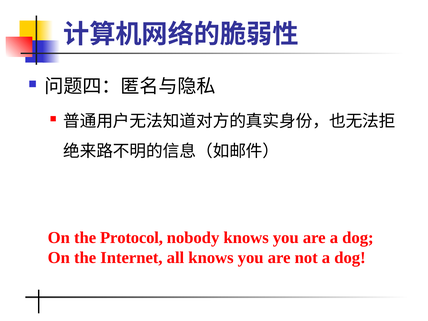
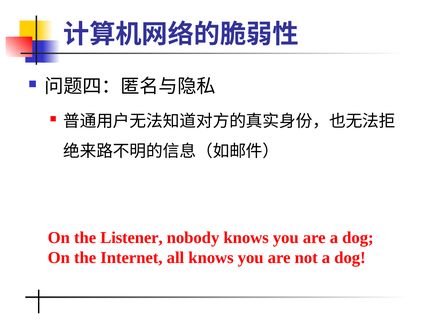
Protocol: Protocol -> Listener (131, 238)
